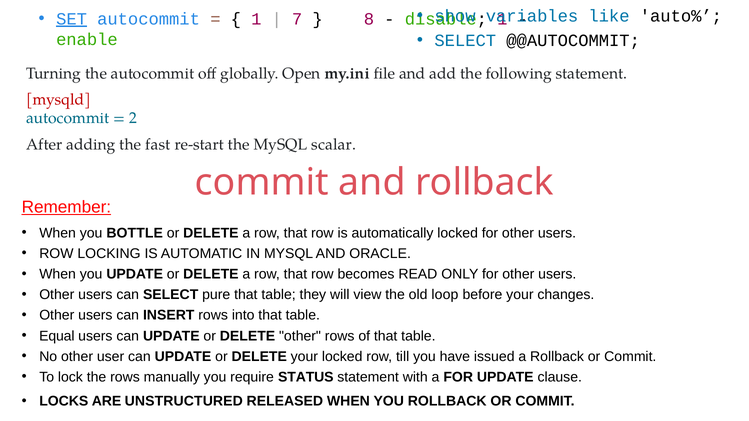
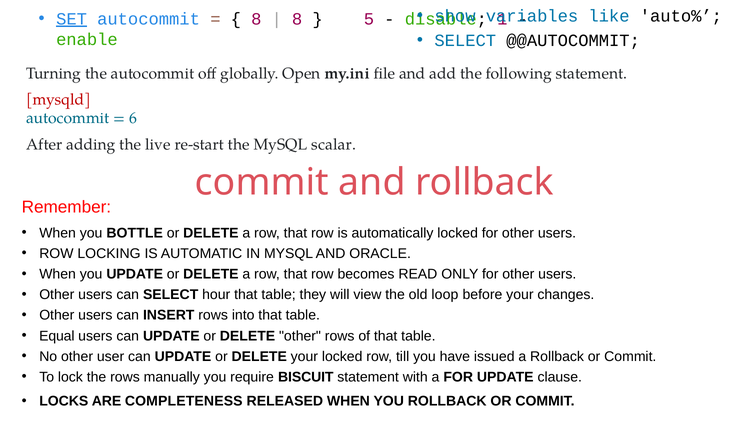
1: 1 -> 8 (256, 19)
7: 7 -> 8 (297, 19)
8: 8 -> 5 (369, 19)
2: 2 -> 6 (133, 118)
fast: fast -> live (158, 145)
Remember underline: present -> none (66, 207)
pure: pure -> hour (216, 295)
STATUS: STATUS -> BISCUIT (306, 377)
UNSTRUCTURED: UNSTRUCTURED -> COMPLETENESS (184, 402)
